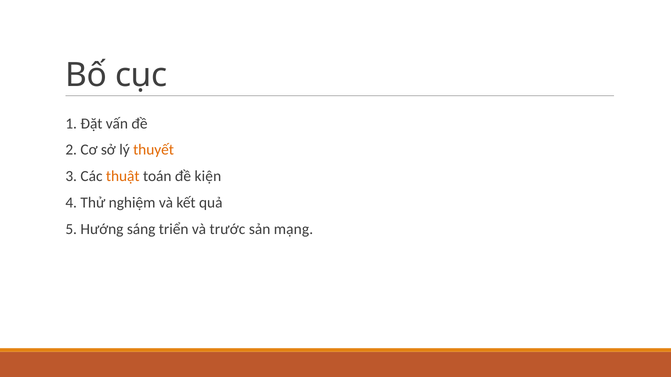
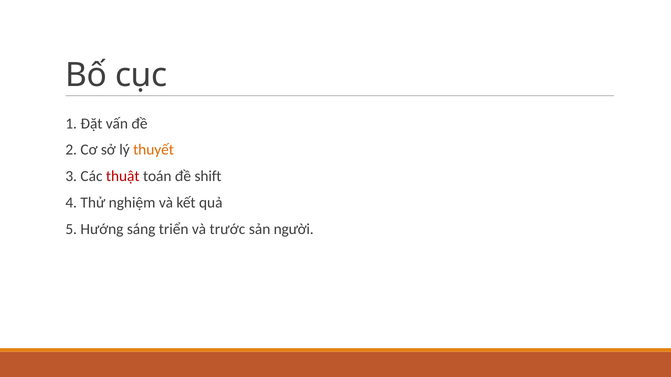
thuật colour: orange -> red (123, 176)
kiện: kiện -> shift (208, 176)
mạng: mạng -> người (294, 229)
